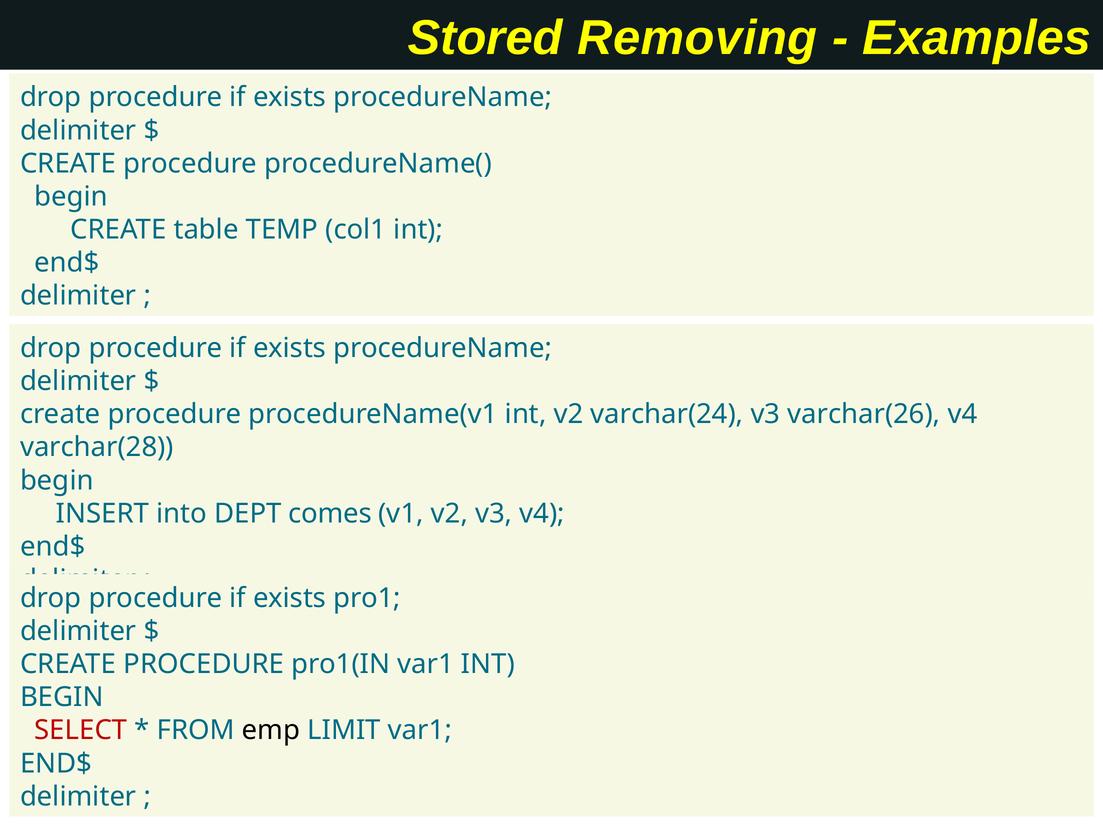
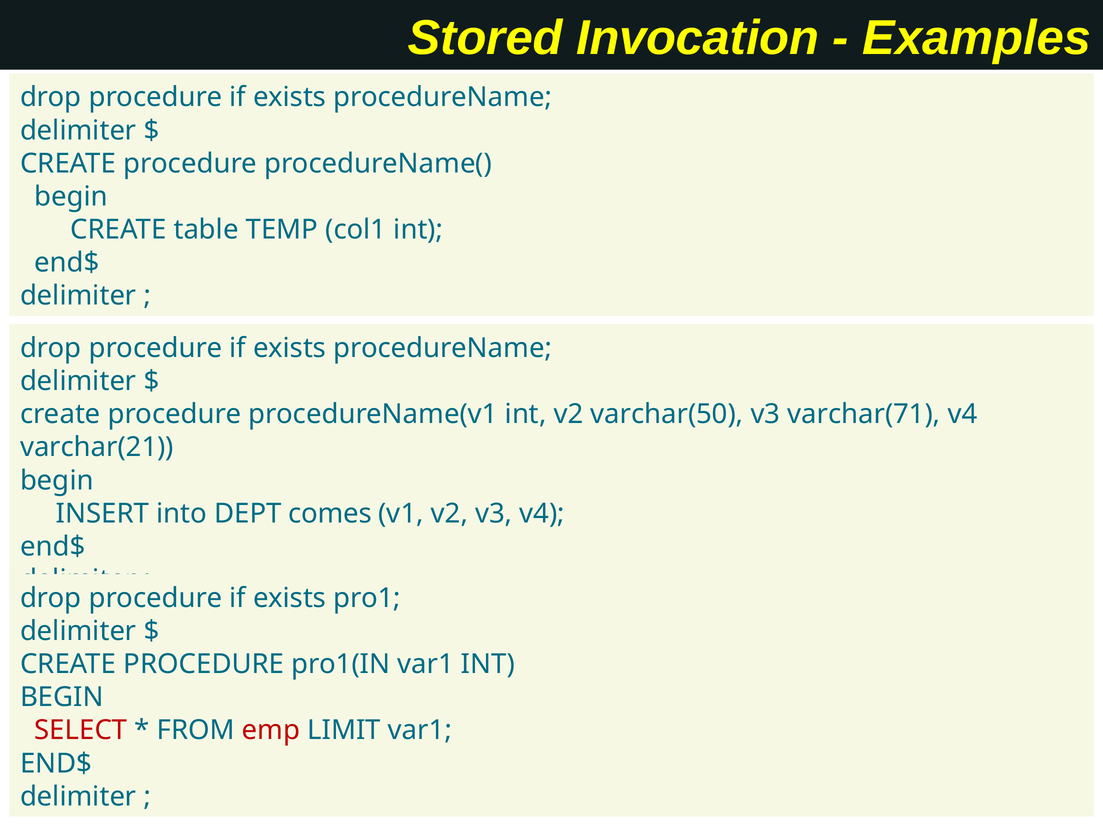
Removing: Removing -> Invocation (698, 38)
varchar(24: varchar(24 -> varchar(50 (667, 414)
varchar(26: varchar(26 -> varchar(71 (864, 414)
varchar(28: varchar(28 -> varchar(21 (97, 447)
emp colour: black -> red (271, 731)
